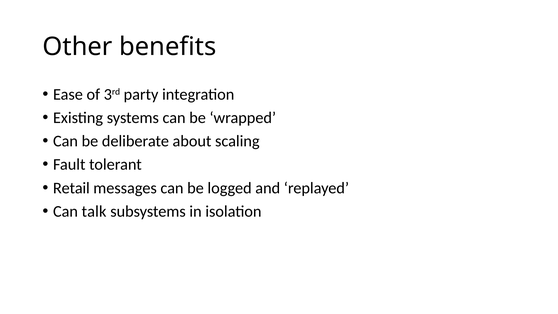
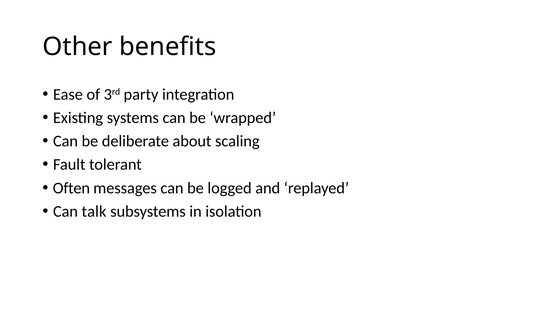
Retail: Retail -> Often (71, 188)
